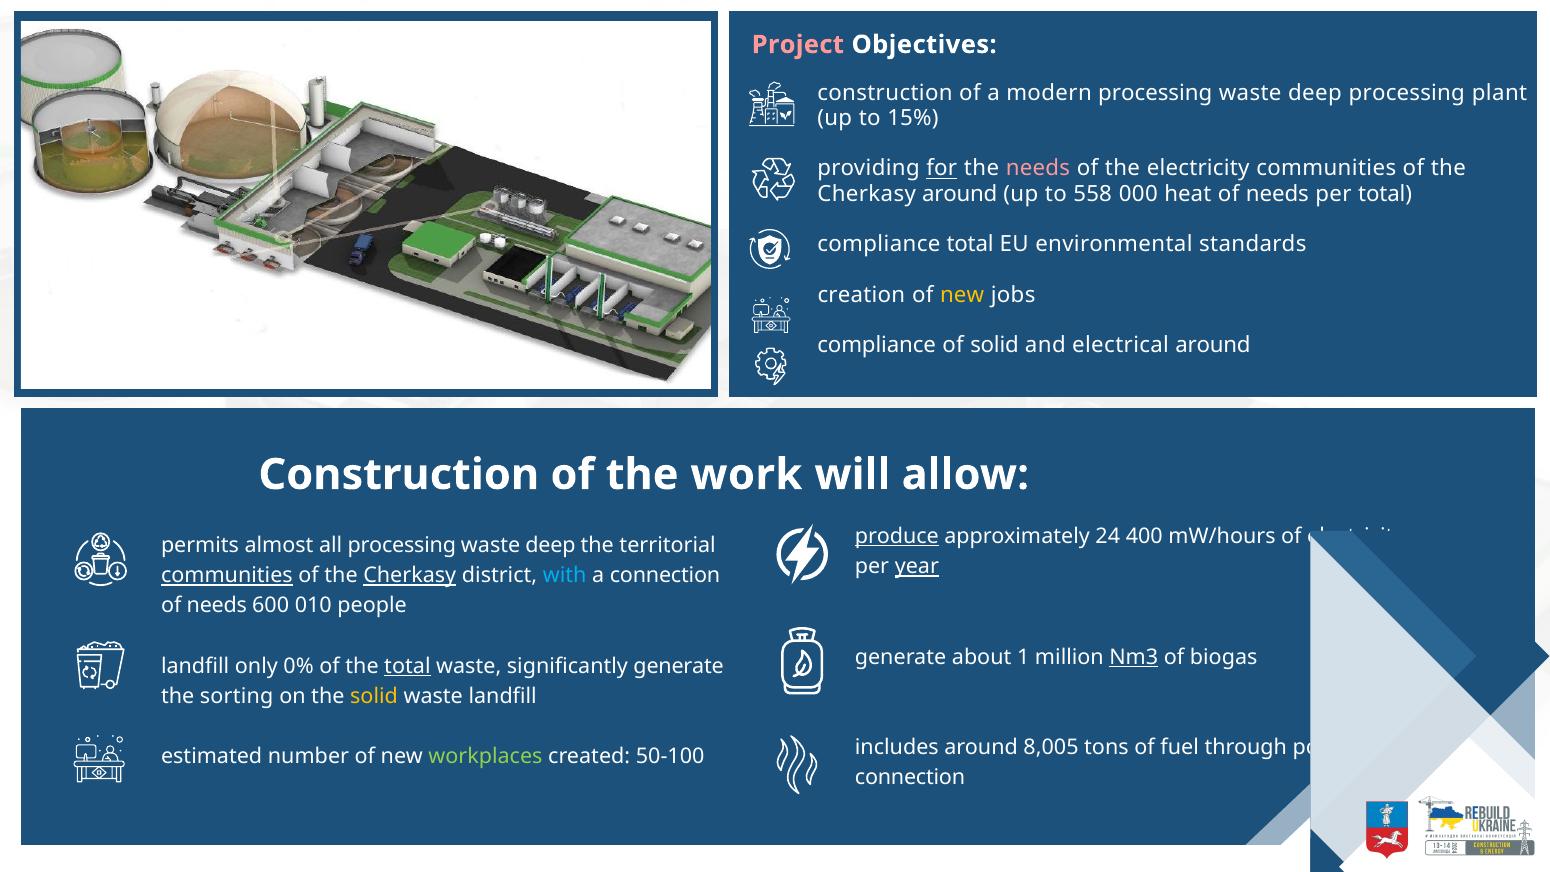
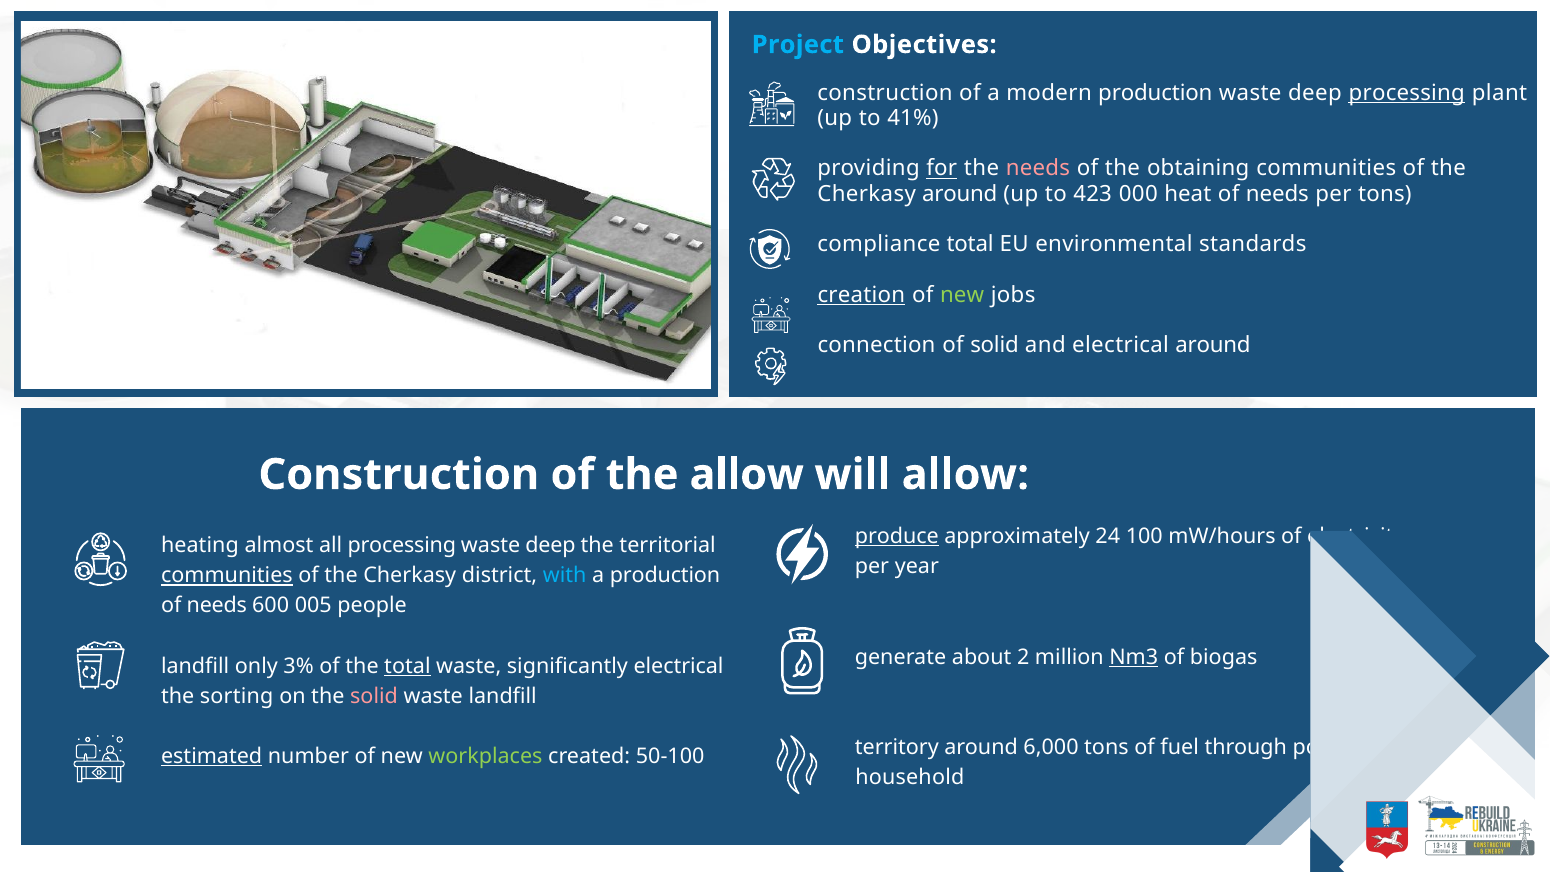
Project colour: pink -> light blue (798, 45)
modern processing: processing -> production (1155, 93)
processing underline: none -> present (1407, 93)
15%: 15% -> 41% (913, 118)
the electricity: electricity -> obtaining (1198, 169)
558: 558 -> 423 (1093, 194)
per total: total -> tons (1385, 194)
creation underline: none -> present (861, 295)
new colour: yellow -> light green (962, 295)
compliance: compliance -> connection (876, 345)
the work: work -> allow (747, 475)
400: 400 -> 100 (1144, 536)
permits: permits -> heating (200, 545)
year underline: present -> none (917, 567)
Cherkasy underline: present -> none (410, 576)
a connection: connection -> production (665, 576)
010: 010 -> 005 (313, 606)
1: 1 -> 2 (1023, 657)
0%: 0% -> 3% (299, 666)
significantly generate: generate -> electrical (679, 666)
solid colour: yellow -> pink (374, 696)
includes: includes -> territory (897, 747)
8,005: 8,005 -> 6,000 (1051, 747)
estimated underline: none -> present (212, 756)
connection: connection -> household (910, 778)
